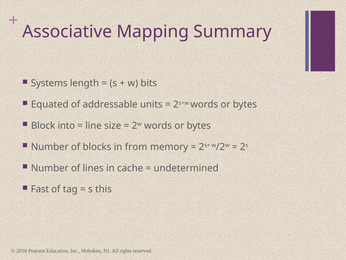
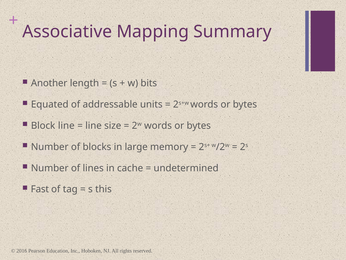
Systems: Systems -> Another (49, 83)
Block into: into -> line (66, 125)
from: from -> large (136, 147)
